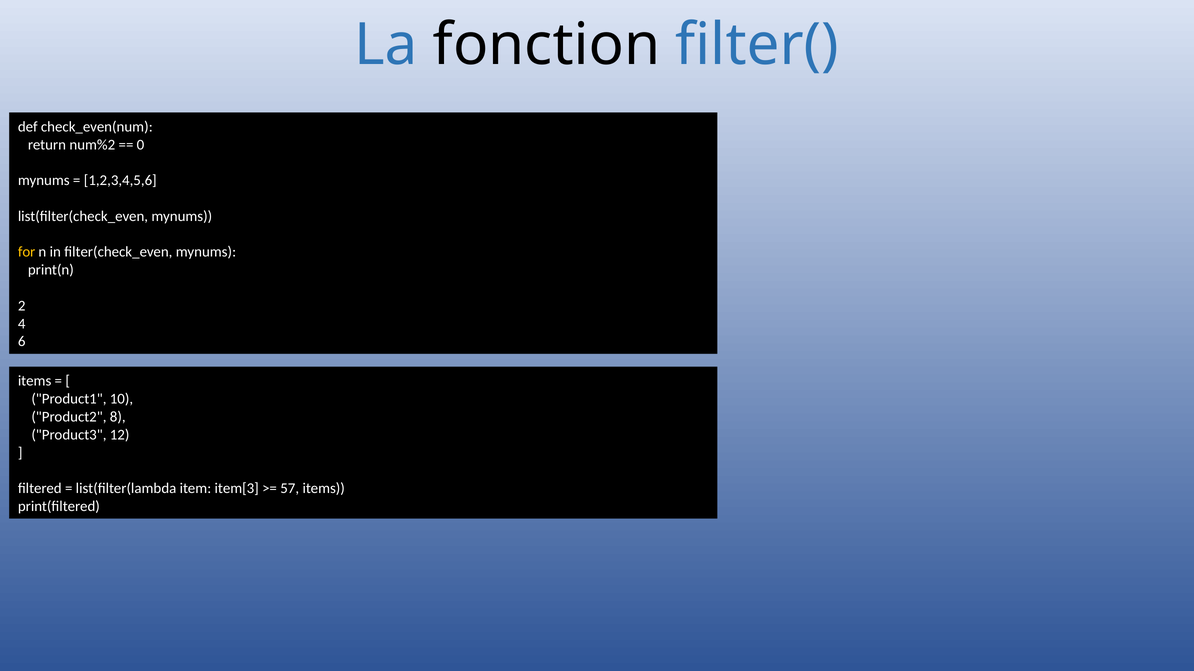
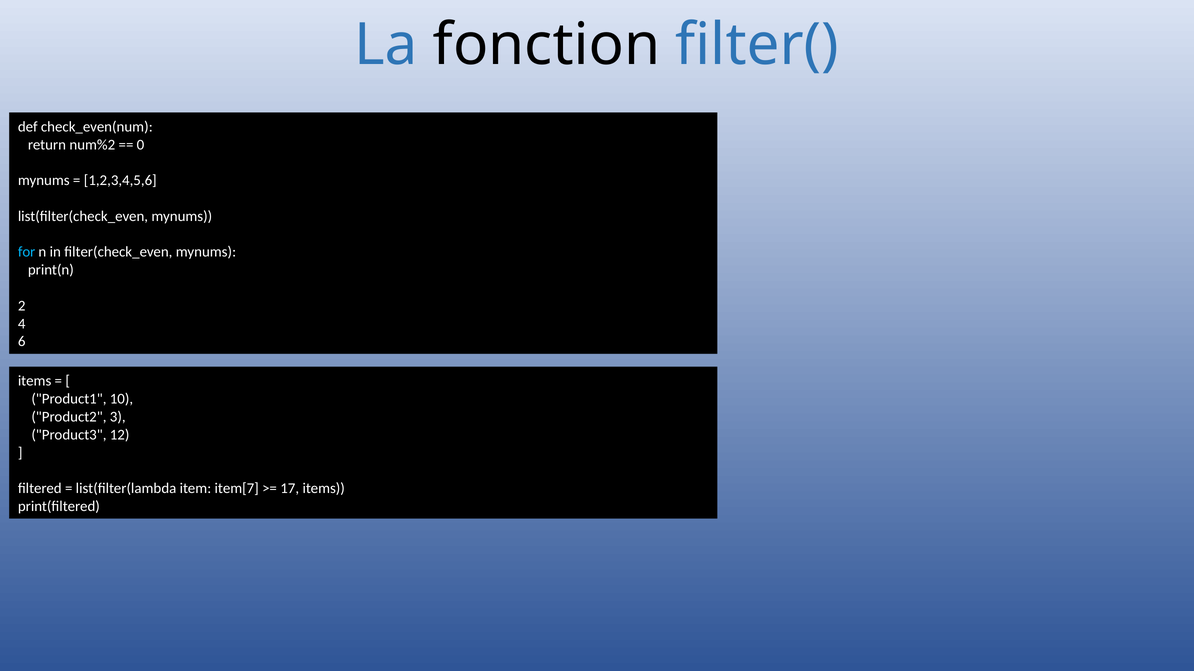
for colour: yellow -> light blue (27, 252)
8: 8 -> 3 (118, 417)
item[3: item[3 -> item[7 (237, 489)
57: 57 -> 17 (290, 489)
